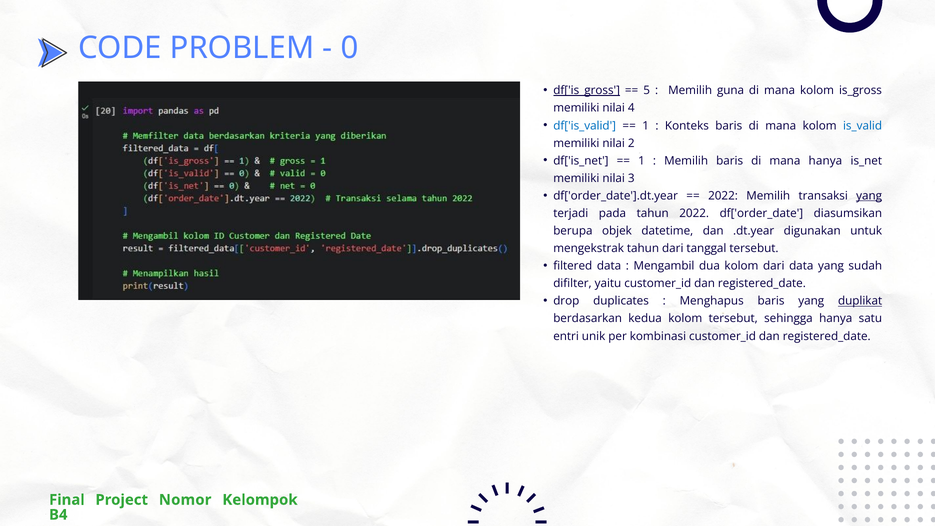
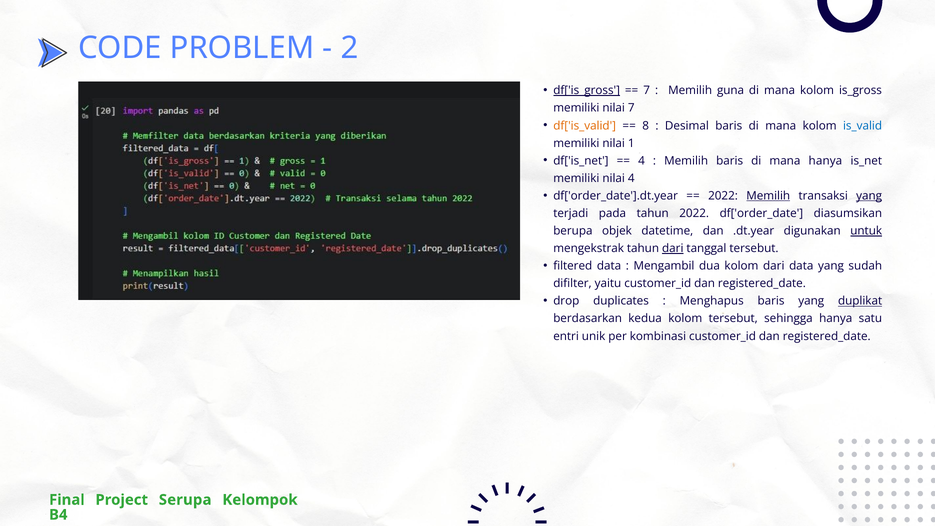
0: 0 -> 2 (350, 48)
5: 5 -> 7 (647, 91)
nilai 4: 4 -> 7 (631, 108)
df['is_valid colour: blue -> orange (585, 126)
1: 1 -> 8 (646, 126)
Konteks: Konteks -> Desimal (687, 126)
2: 2 -> 1 (631, 143)
1: 1 -> 4 (642, 161)
nilai 3: 3 -> 4 (631, 178)
Memilih underline: none -> present (768, 196)
untuk underline: none -> present (866, 231)
dari underline: none -> present (673, 248)
Nomor: Nomor -> Serupa (185, 500)
